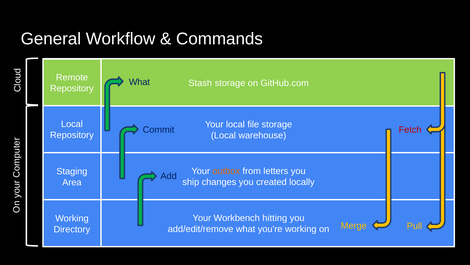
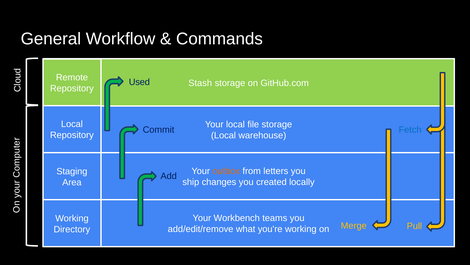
What: What -> Used (139, 82)
Fetch colour: red -> blue (410, 129)
hitting: hitting -> teams (275, 218)
